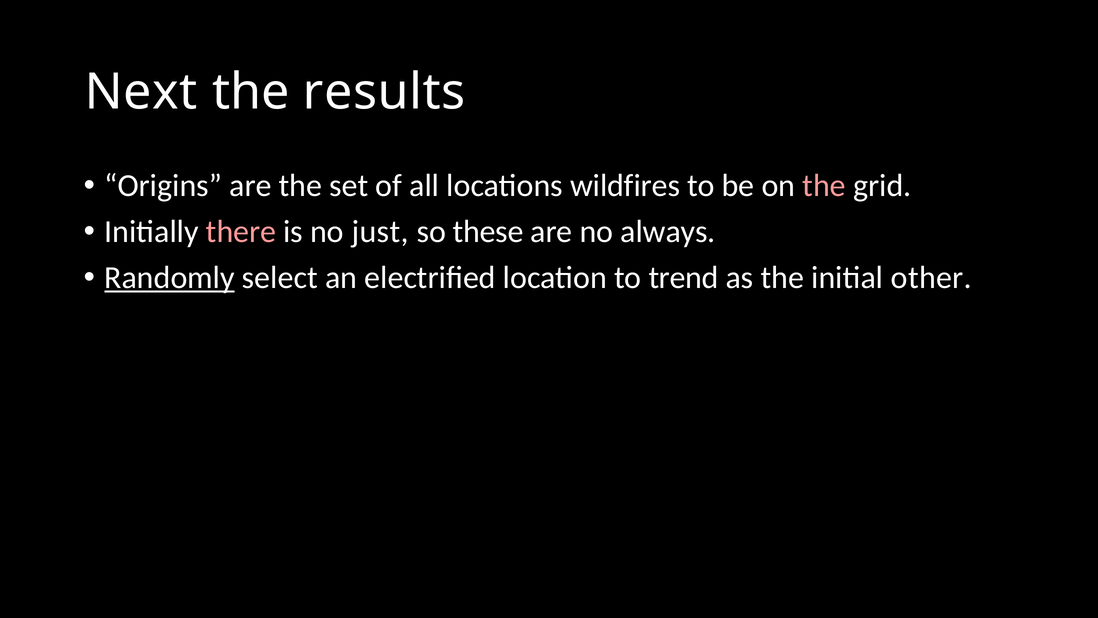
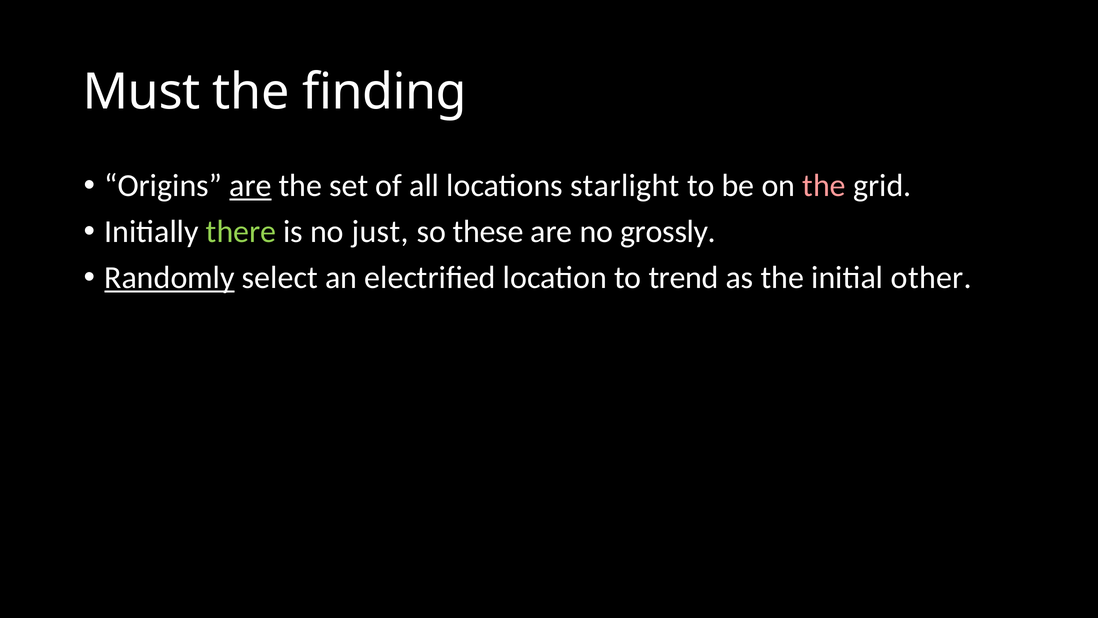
Next: Next -> Must (142, 92)
results: results -> finding (385, 92)
are underline: none -> present (250, 186)
wildfires: wildfires -> starlight (625, 186)
there colour: pink -> light green (241, 232)
always: always -> grossly (668, 232)
